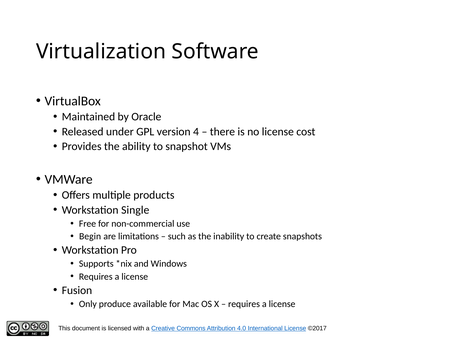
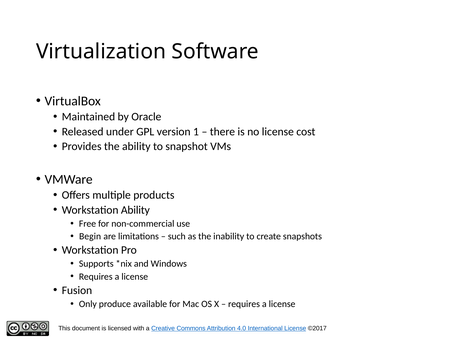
4: 4 -> 1 (196, 131)
Workstation Single: Single -> Ability (135, 210)
